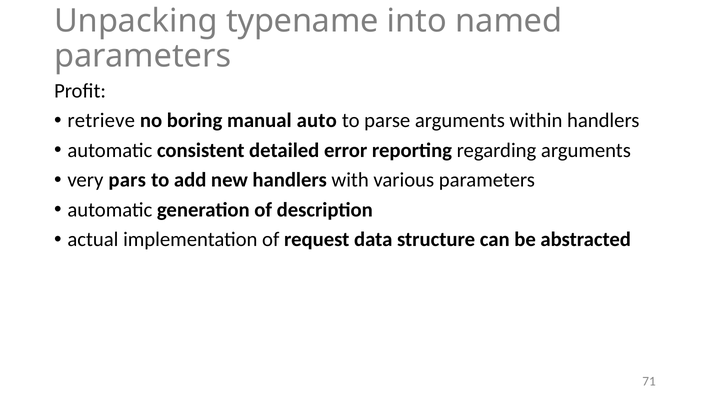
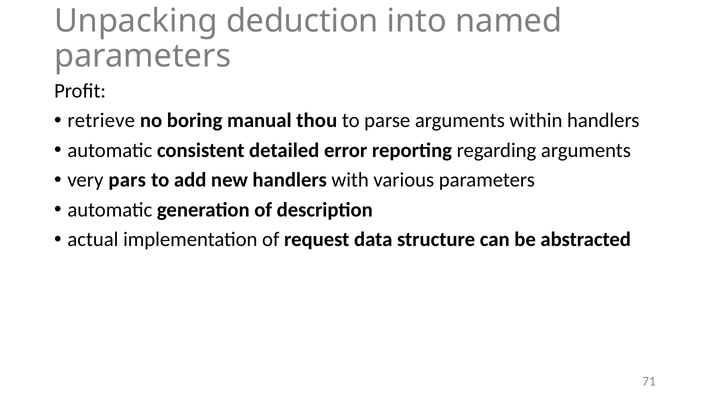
typename: typename -> deduction (302, 21)
auto: auto -> thou (317, 121)
